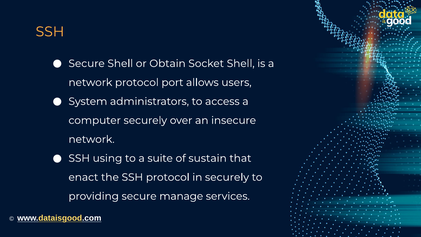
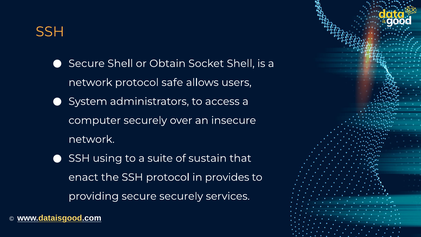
port: port -> safe (172, 82)
in securely: securely -> provides (227, 177)
secure manage: manage -> securely (181, 196)
